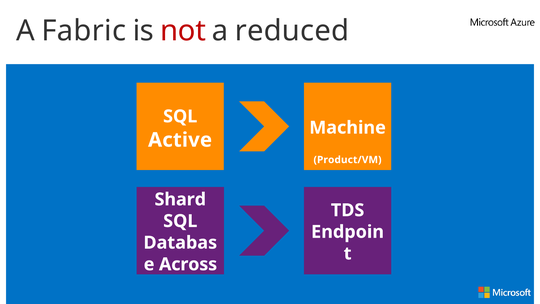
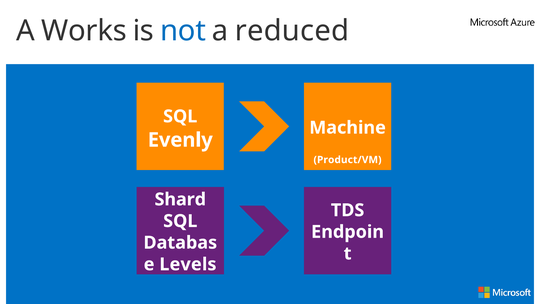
Fabric: Fabric -> Works (84, 31)
not colour: red -> blue (183, 31)
Active: Active -> Evenly (180, 140)
Across: Across -> Levels (188, 264)
